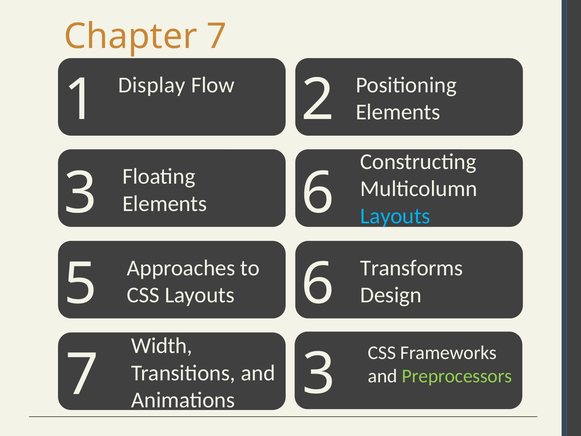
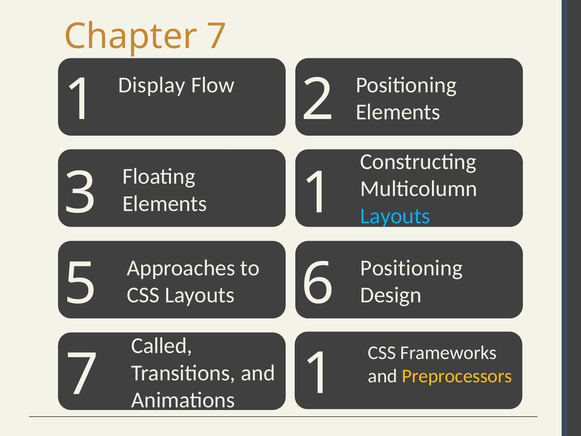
3 6: 6 -> 1 (318, 193)
Transforms: Transforms -> Positioning (412, 268)
Width: Width -> Called (162, 346)
Preprocessors colour: light green -> yellow (457, 376)
Animations 3: 3 -> 1 (319, 374)
